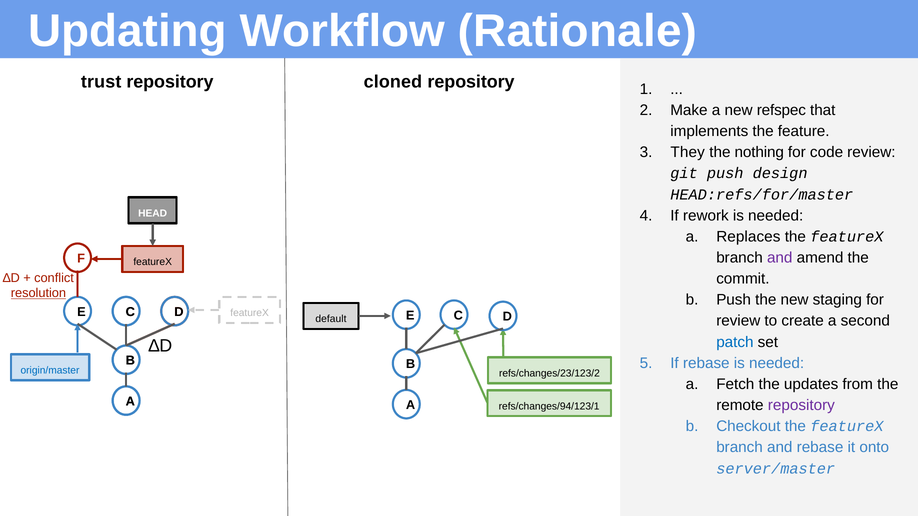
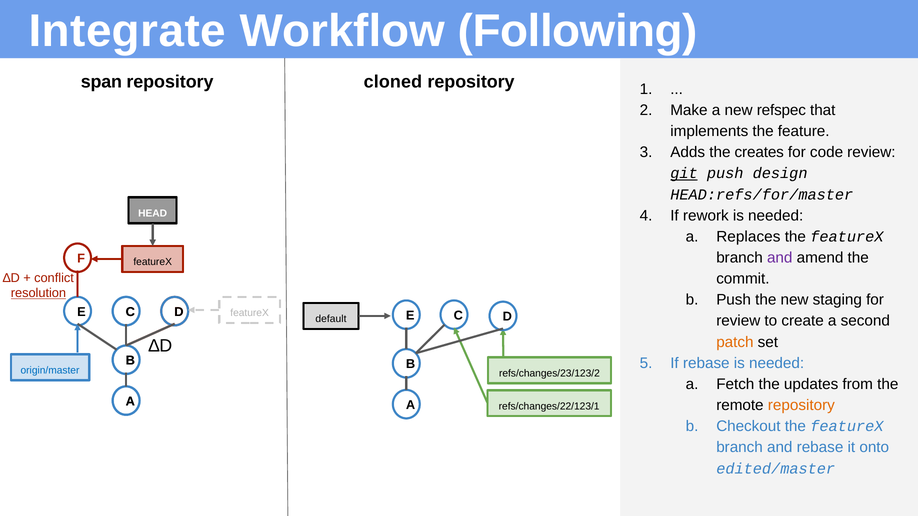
Updating: Updating -> Integrate (127, 31)
Rationale: Rationale -> Following (578, 31)
trust: trust -> span (101, 82)
They: They -> Adds (688, 152)
nothing: nothing -> creates (759, 152)
git underline: none -> present (684, 174)
patch colour: blue -> orange (735, 342)
repository colour: purple -> orange (801, 406)
refs/changes/94/123/1: refs/changes/94/123/1 -> refs/changes/22/123/1 (549, 406)
server/master: server/master -> edited/master (776, 469)
